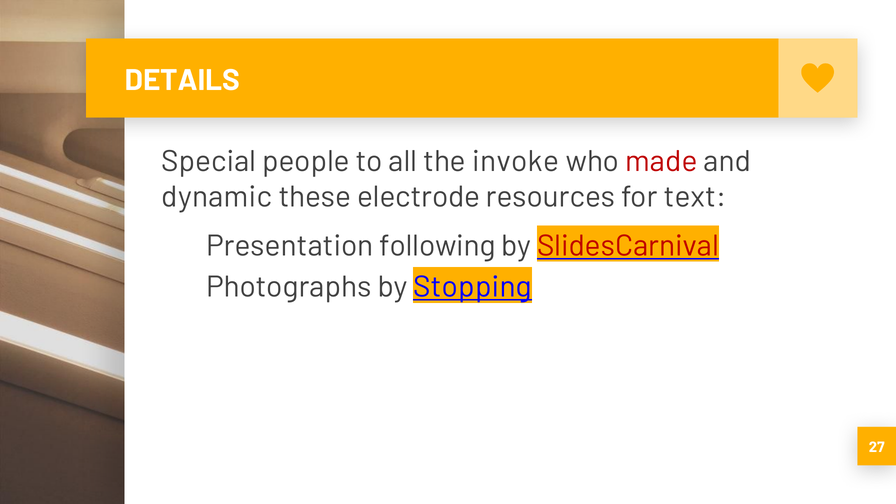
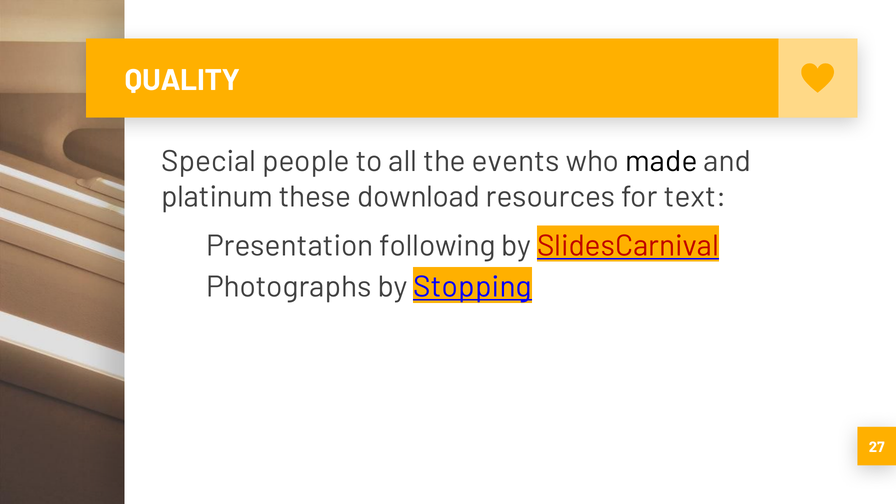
DETAILS: DETAILS -> QUALITY (183, 80)
invoke: invoke -> events (516, 161)
made colour: red -> black (661, 161)
dynamic: dynamic -> platinum (217, 197)
electrode: electrode -> download (419, 197)
